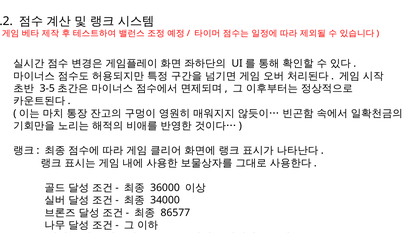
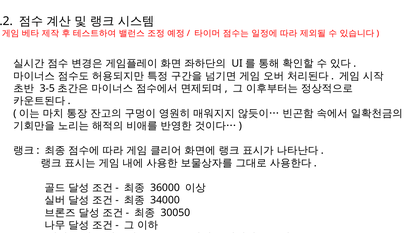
86577: 86577 -> 30050 (175, 213)
